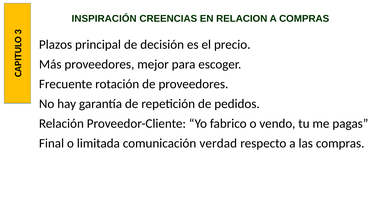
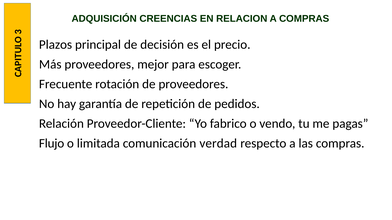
INSPIRACIÓN: INSPIRACIÓN -> ADQUISICIÓN (104, 19)
Final: Final -> Flujo (52, 144)
